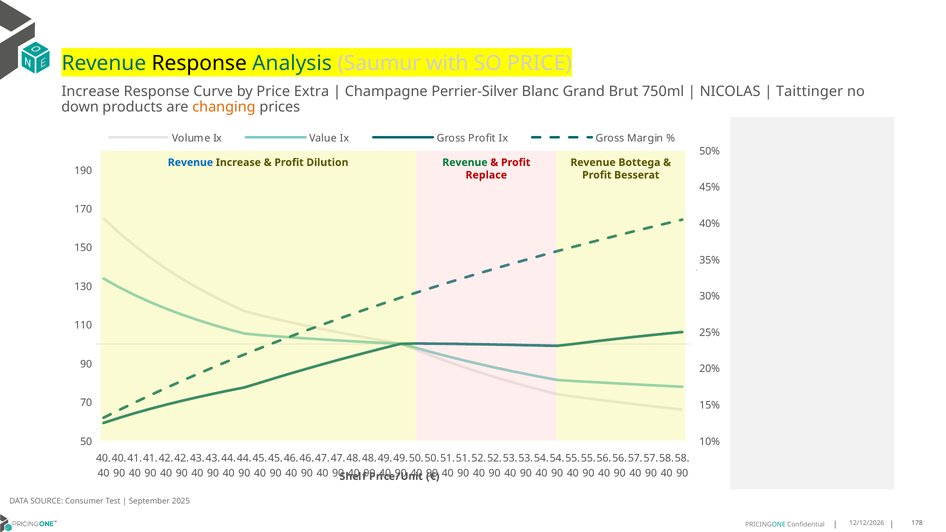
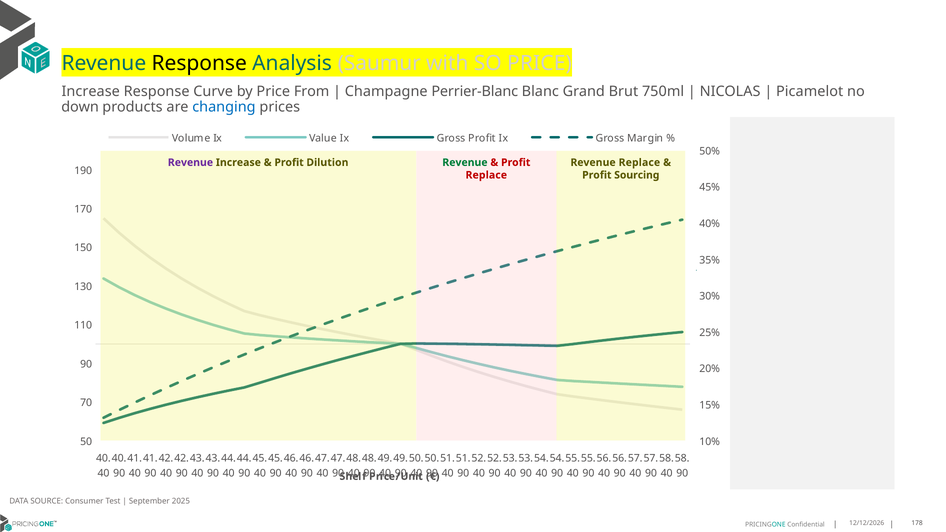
Extra: Extra -> From (312, 92)
Perrier-Silver: Perrier-Silver -> Perrier-Blanc (475, 92)
Taittinger: Taittinger -> Picamelot (810, 92)
changing colour: orange -> blue (224, 107)
Revenue colour: blue -> purple (190, 162)
Revenue Bottega: Bottega -> Replace (639, 162)
Besserat: Besserat -> Sourcing (637, 175)
